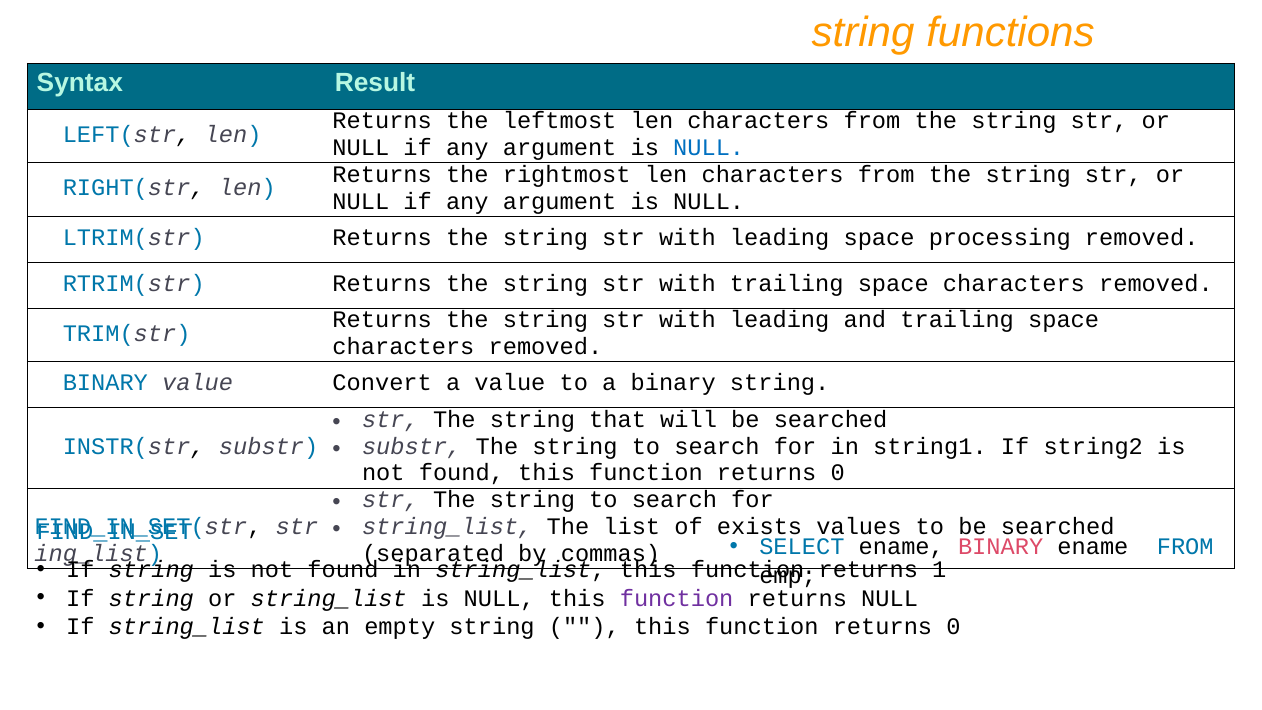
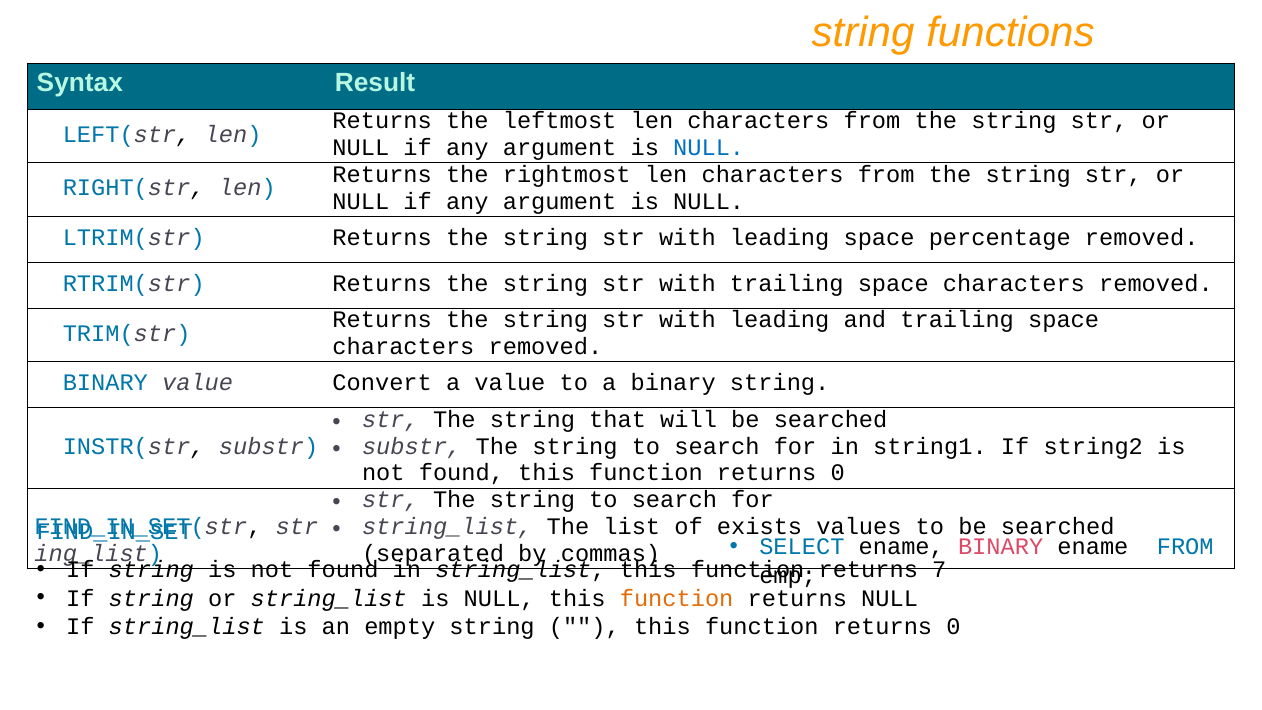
processing: processing -> percentage (1000, 238)
1: 1 -> 7 (939, 570)
function colour: purple -> orange (677, 598)
